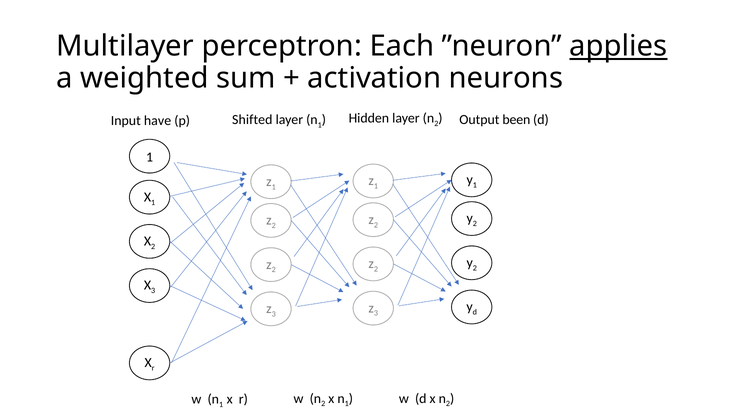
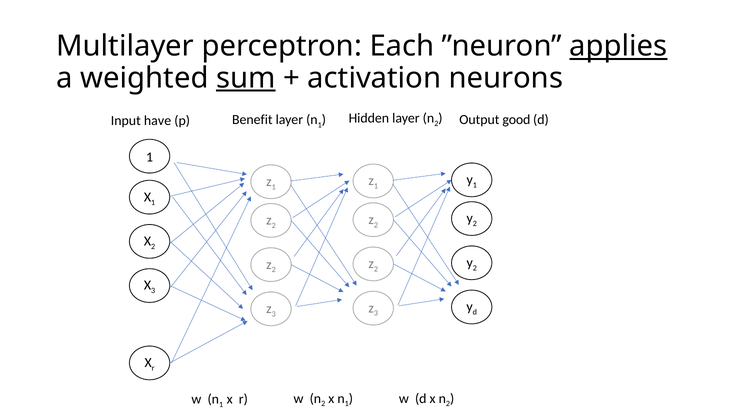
sum underline: none -> present (246, 78)
Shifted: Shifted -> Benefit (252, 119)
been: been -> good (516, 119)
